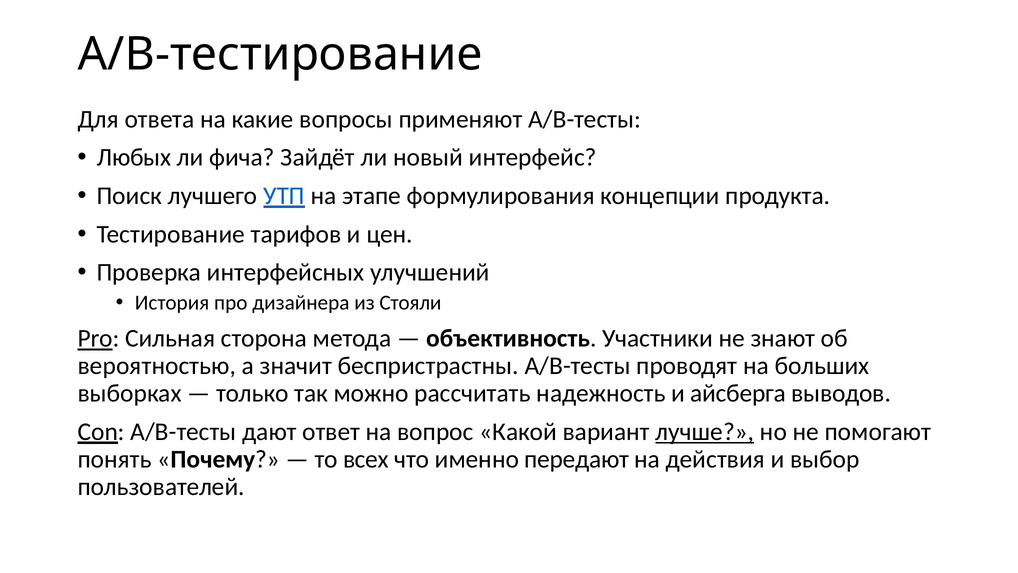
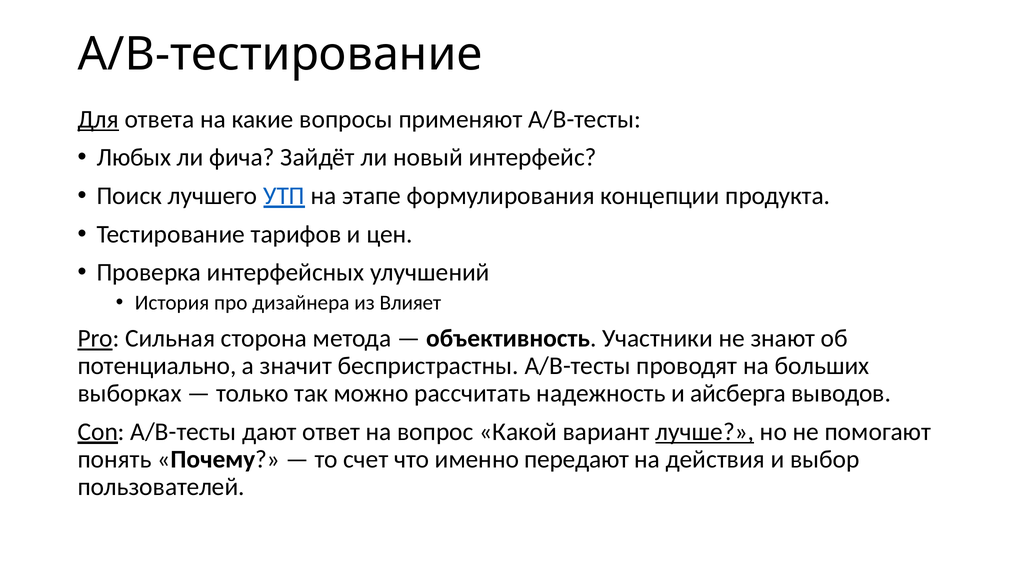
Для underline: none -> present (98, 119)
Стояли: Стояли -> Влияет (410, 303)
вероятностью: вероятностью -> потенциально (157, 366)
всех: всех -> счет (366, 459)
